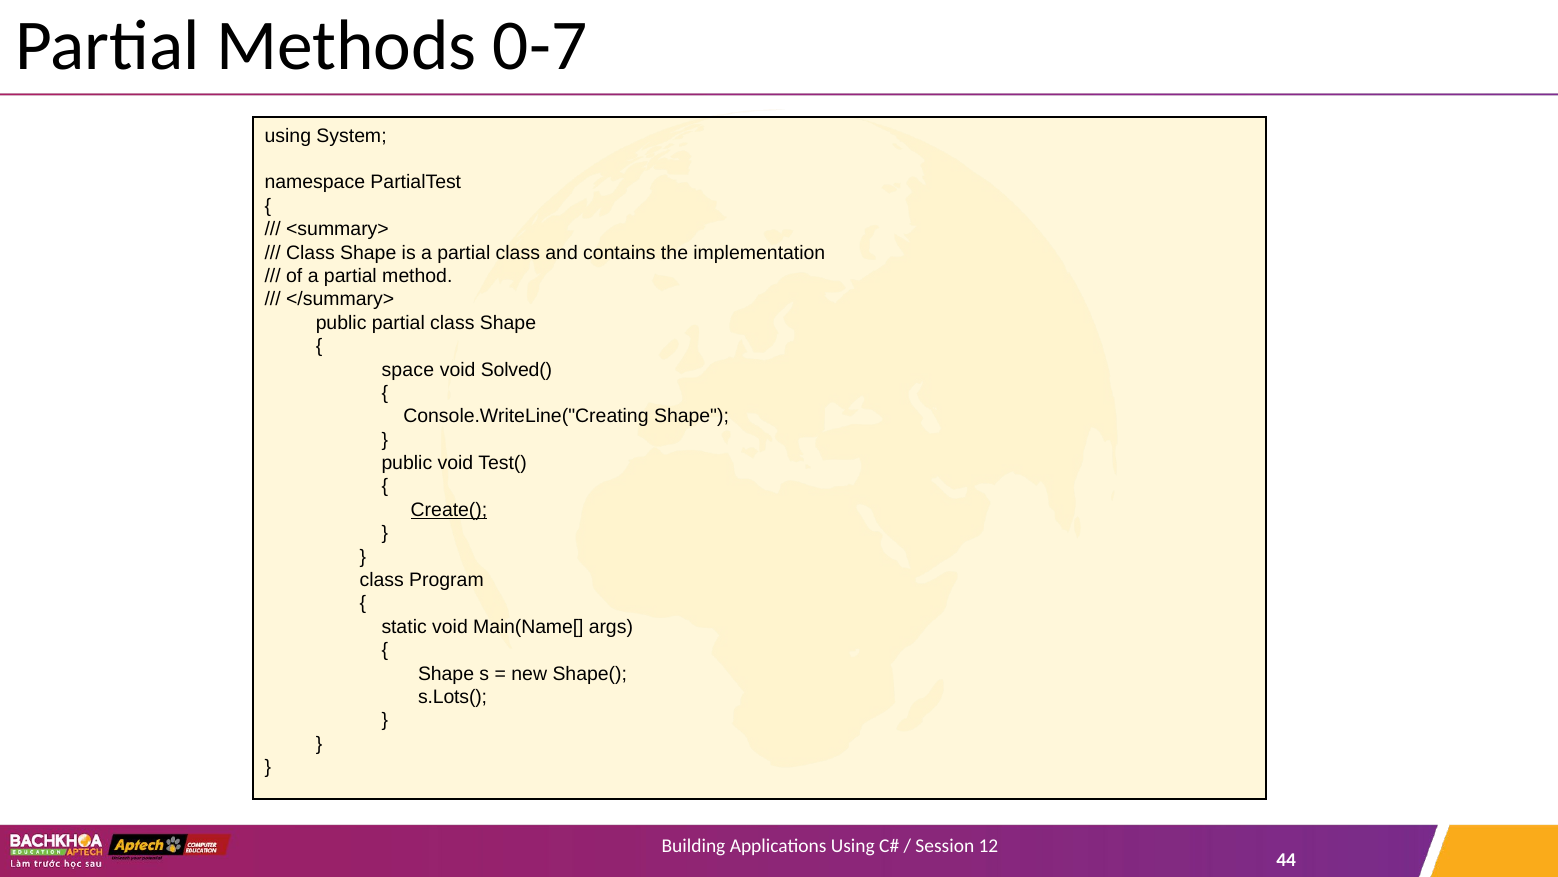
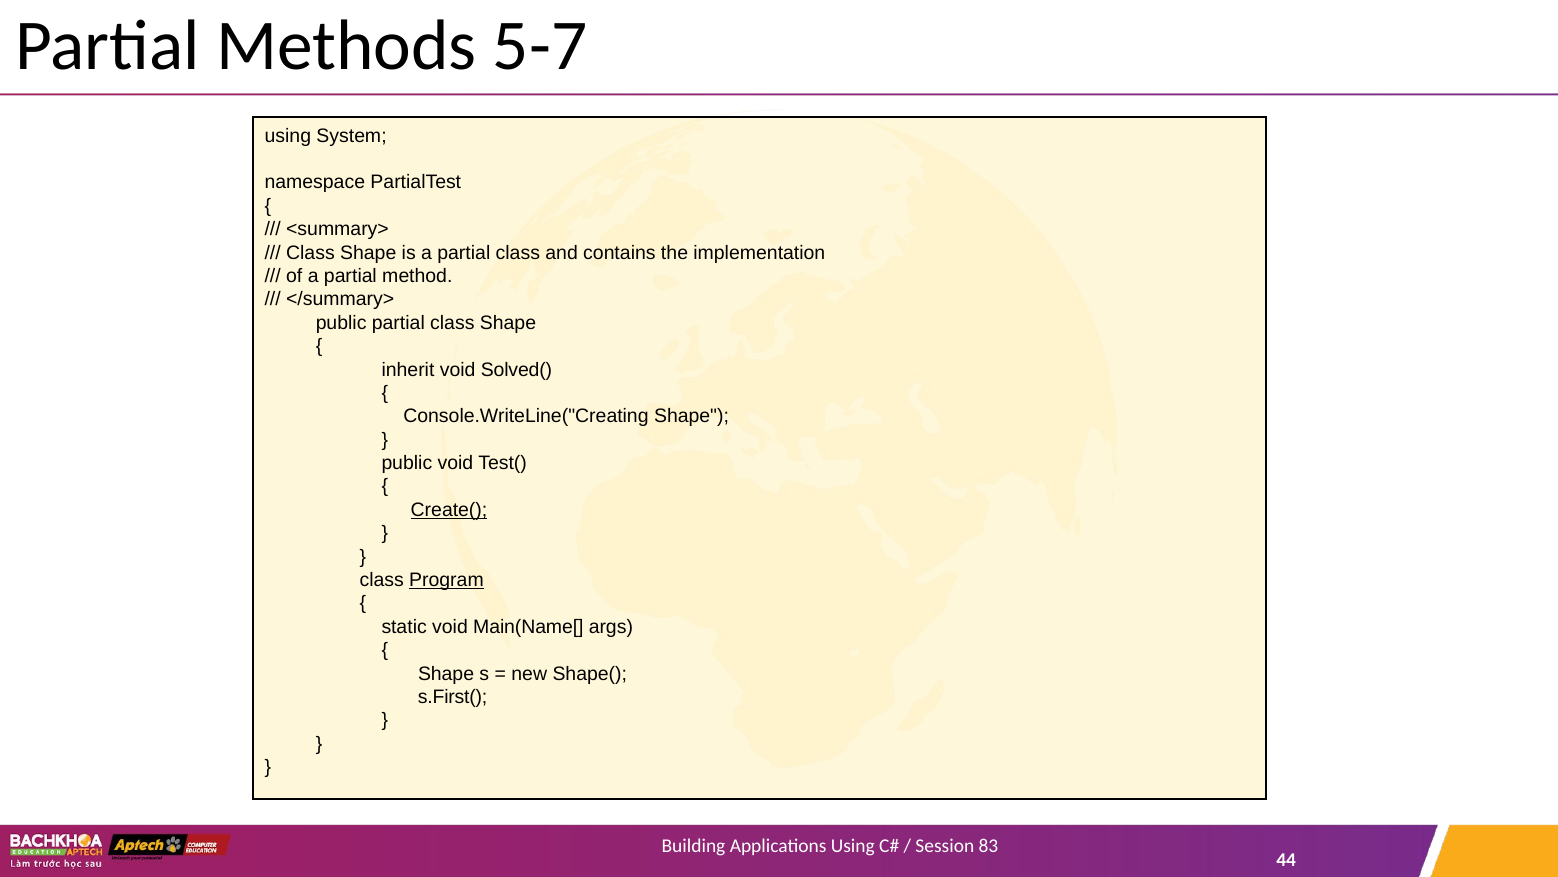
0-7: 0-7 -> 5-7 (540, 46)
space: space -> inherit (408, 369)
Program underline: none -> present (446, 580)
s.Lots(: s.Lots( -> s.First( (453, 697)
12: 12 -> 83 (988, 845)
